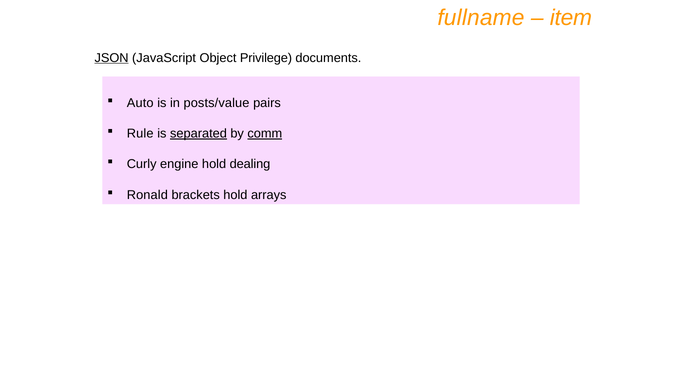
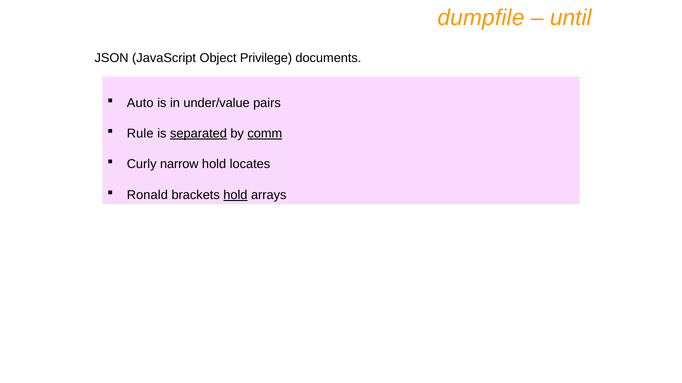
fullname: fullname -> dumpfile (481, 18)
item: item -> until (571, 18)
JSON underline: present -> none (112, 58)
posts/value: posts/value -> under/value (217, 103)
engine: engine -> narrow (179, 165)
dealing: dealing -> locates (250, 165)
hold underline: none -> present (235, 195)
